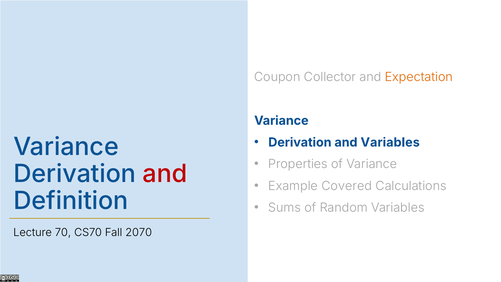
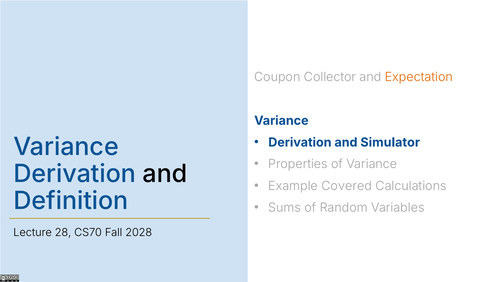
and Variables: Variables -> Simulator (390, 142)
and colour: red -> black (165, 174)
70: 70 -> 28 (63, 232)
2070: 2070 -> 2028 (139, 232)
